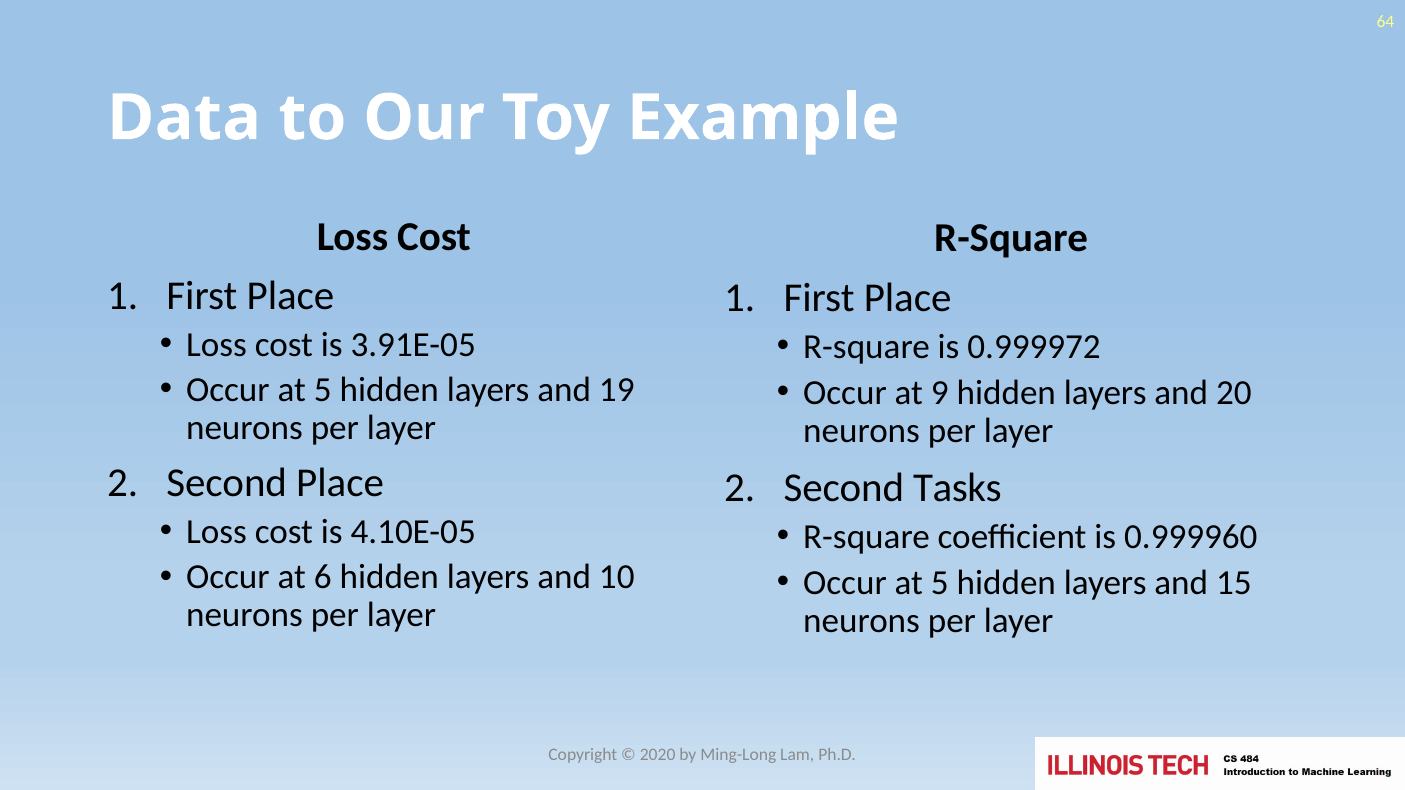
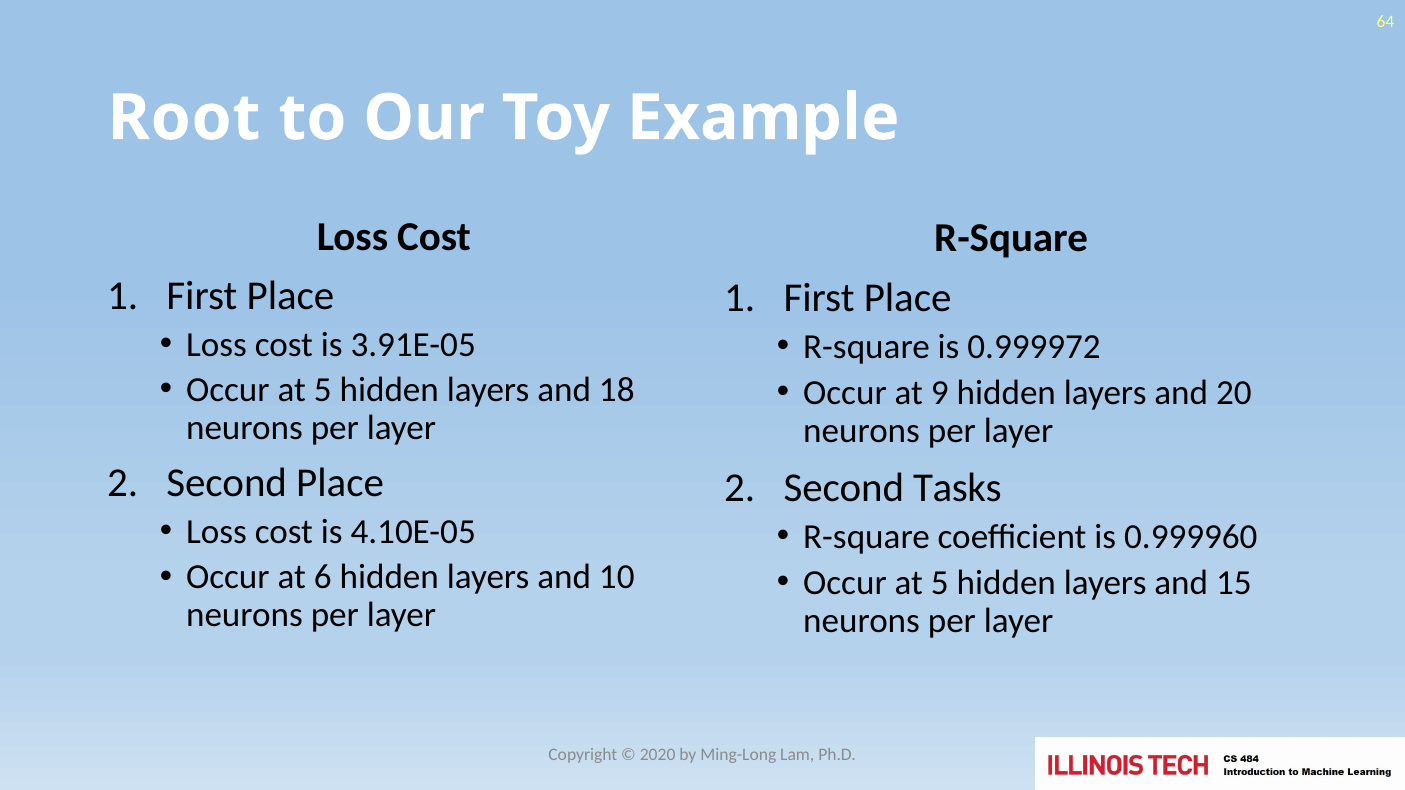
Data: Data -> Root (184, 118)
19: 19 -> 18 (617, 390)
